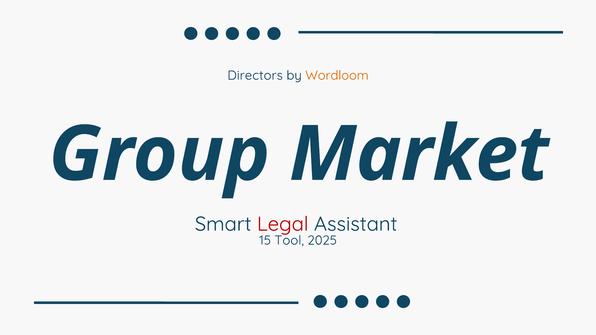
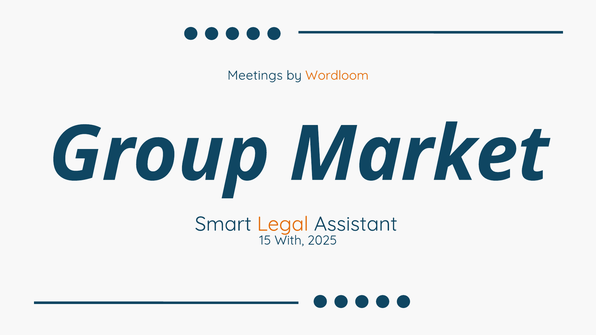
Directors: Directors -> Meetings (255, 75)
Legal colour: red -> orange (283, 224)
Tool: Tool -> With (289, 240)
